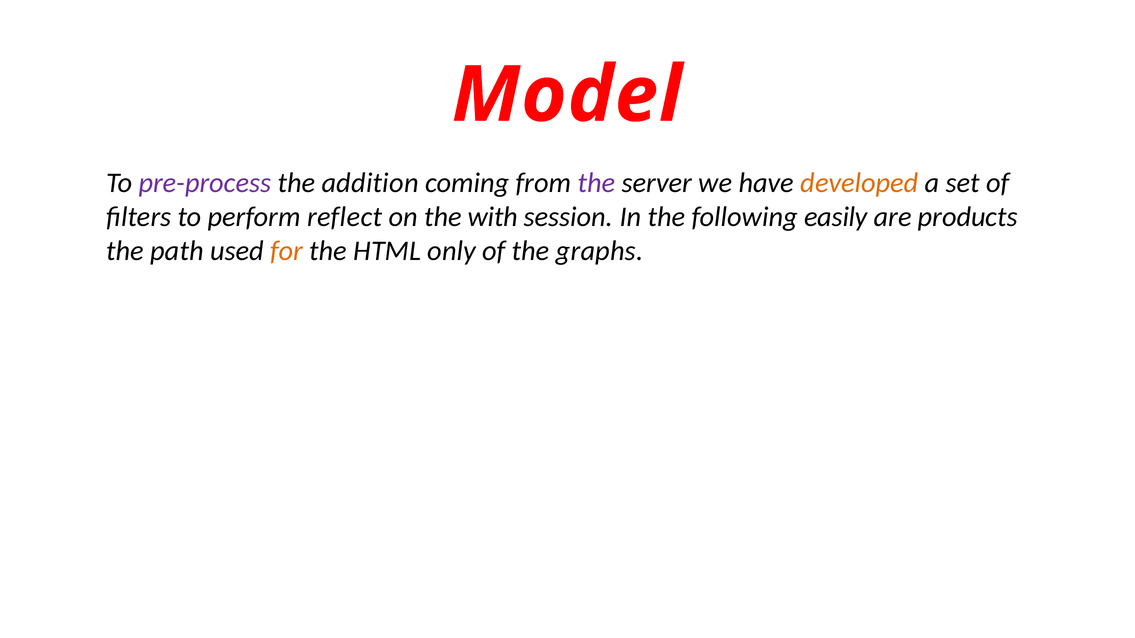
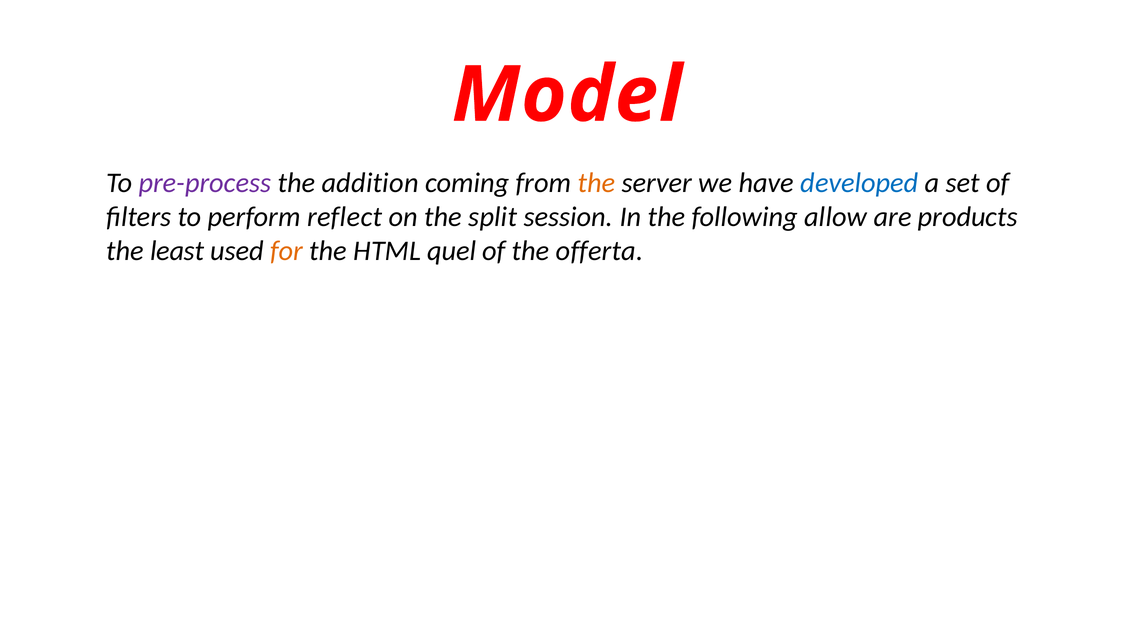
the colour: purple -> orange (596, 183)
developed colour: orange -> blue (859, 183)
with: with -> split (493, 217)
easily: easily -> allow (836, 217)
path: path -> least (177, 251)
only: only -> quel (452, 251)
graphs: graphs -> offerta (600, 251)
